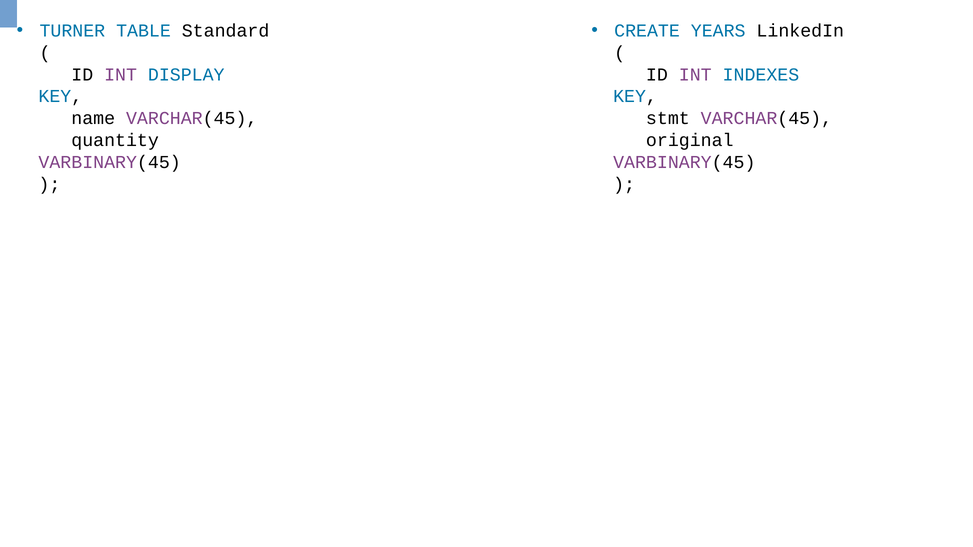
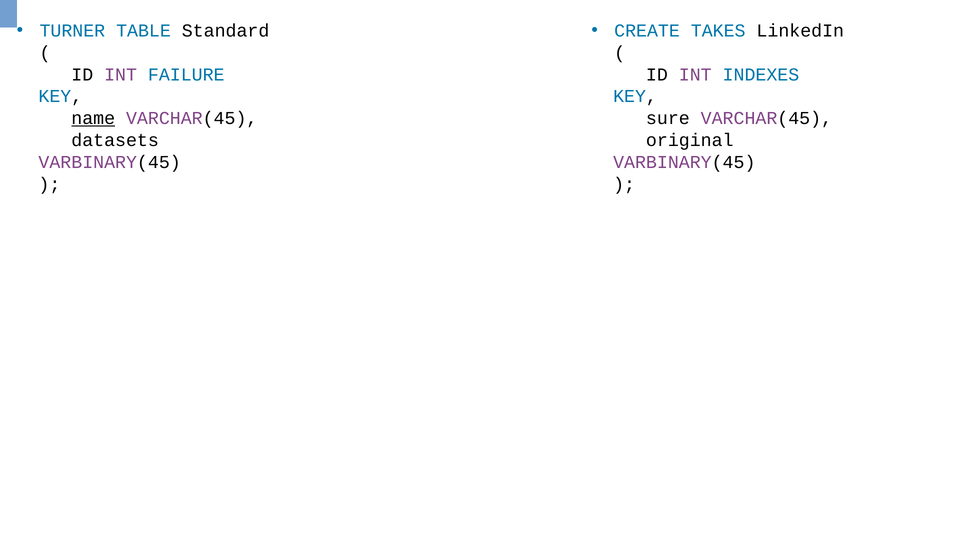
YEARS: YEARS -> TAKES (718, 31)
DISPLAY: DISPLAY -> FAILURE (186, 75)
name underline: none -> present (93, 118)
stmt: stmt -> sure (668, 118)
quantity: quantity -> datasets (115, 140)
